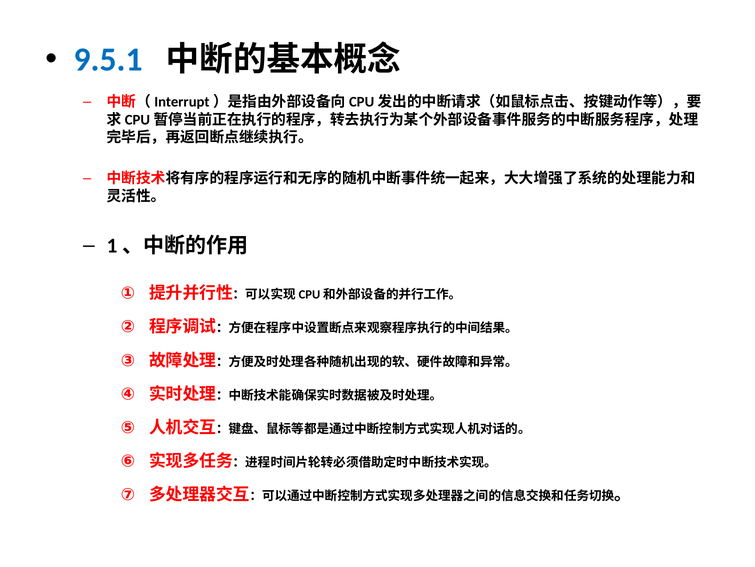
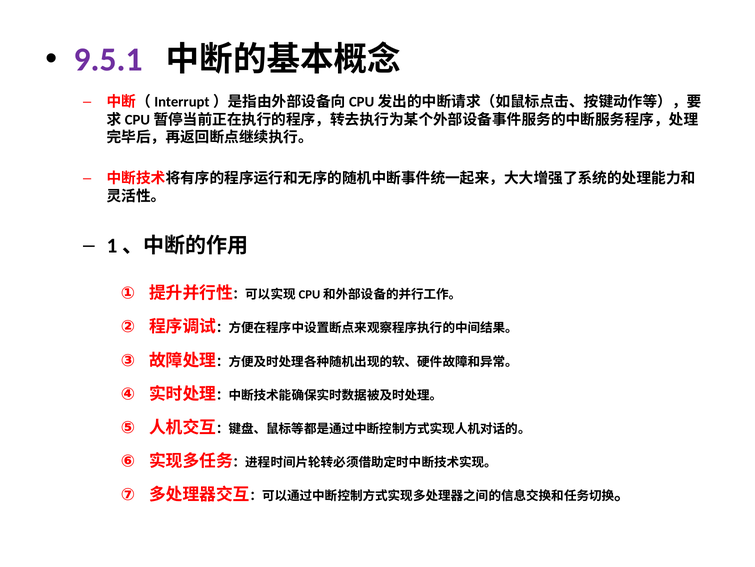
9.5.1 colour: blue -> purple (108, 60)
